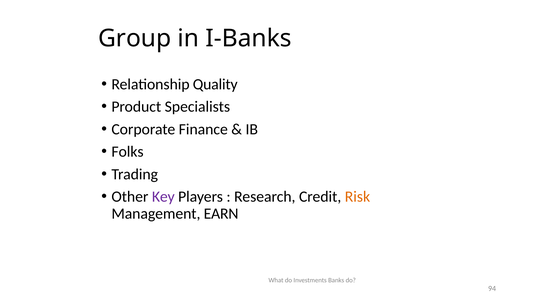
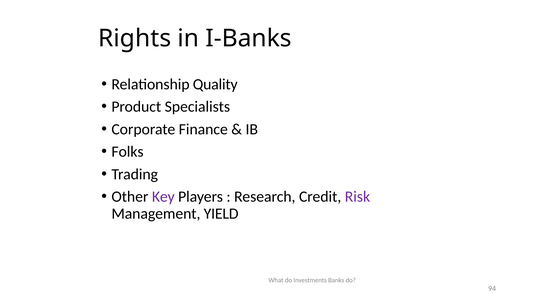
Group: Group -> Rights (135, 38)
Risk colour: orange -> purple (357, 197)
EARN: EARN -> YIELD (221, 214)
